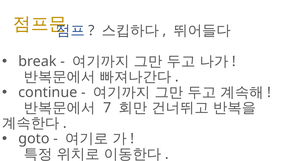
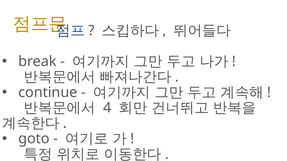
7: 7 -> 4 (107, 108)
